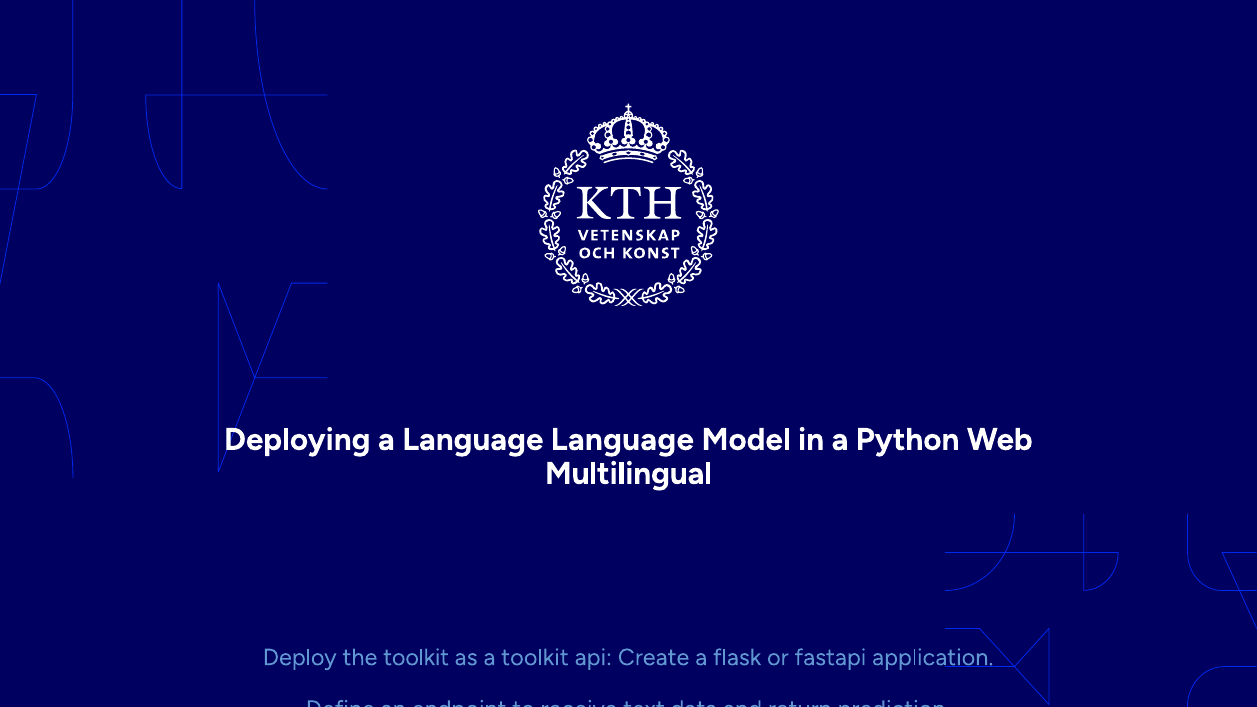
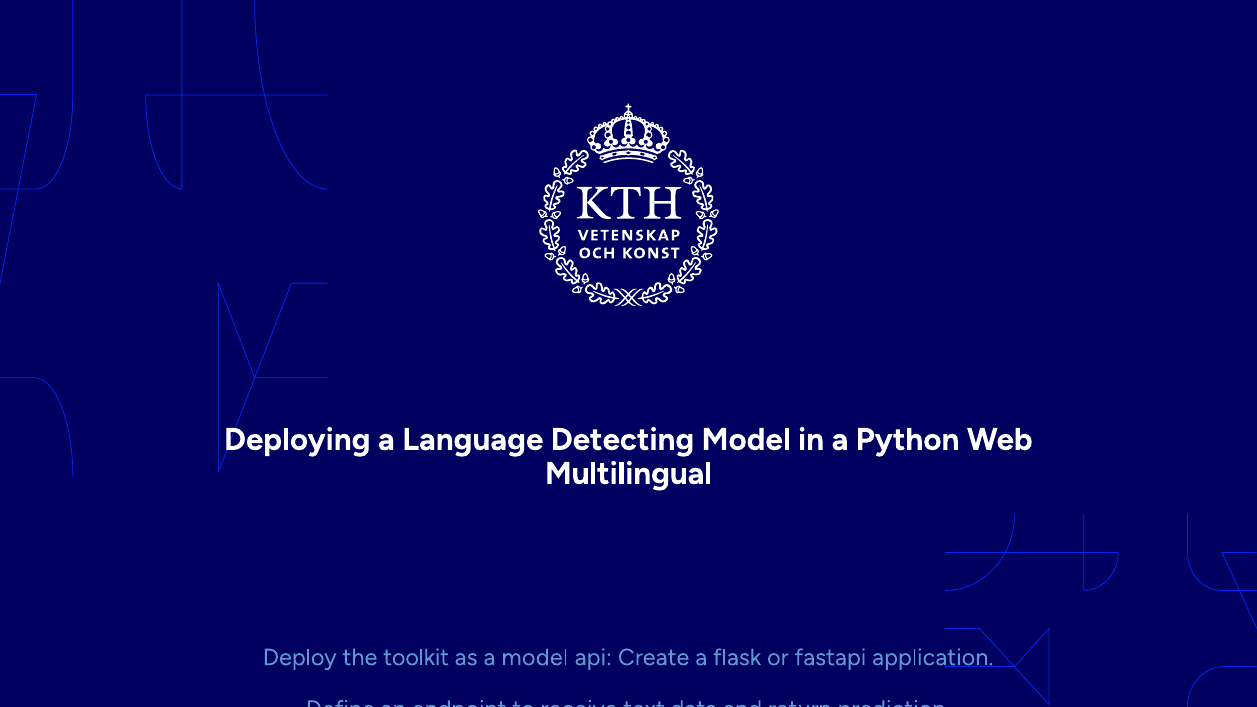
Language Language: Language -> Detecting (623, 440)
a toolkit: toolkit -> model (535, 657)
